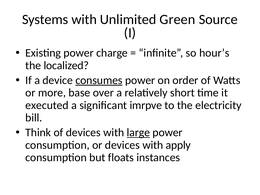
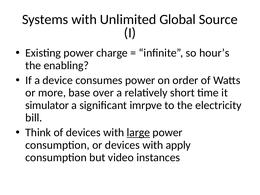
Green: Green -> Global (178, 19)
localized: localized -> enabling (66, 65)
consumes underline: present -> none (99, 80)
executed: executed -> simulator (47, 105)
floats: floats -> video (121, 158)
